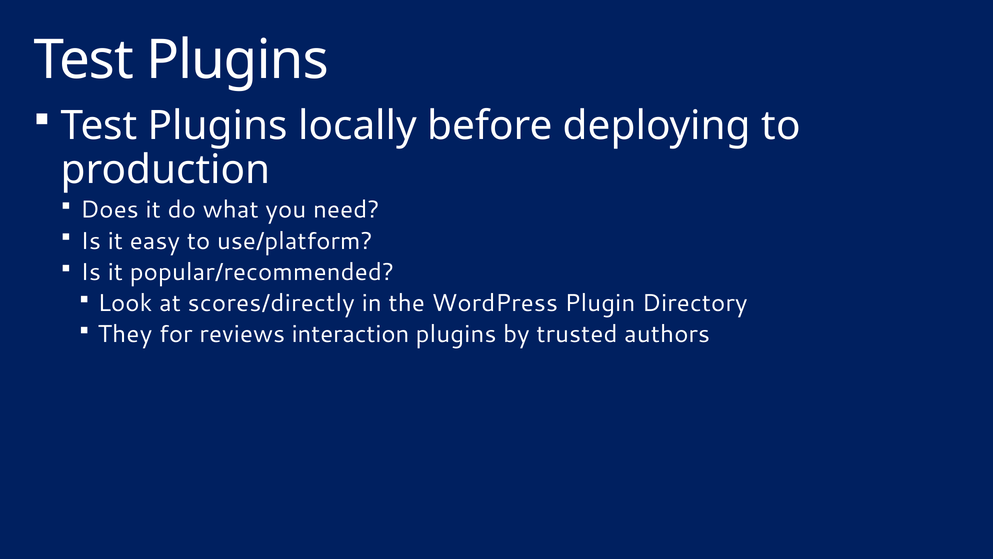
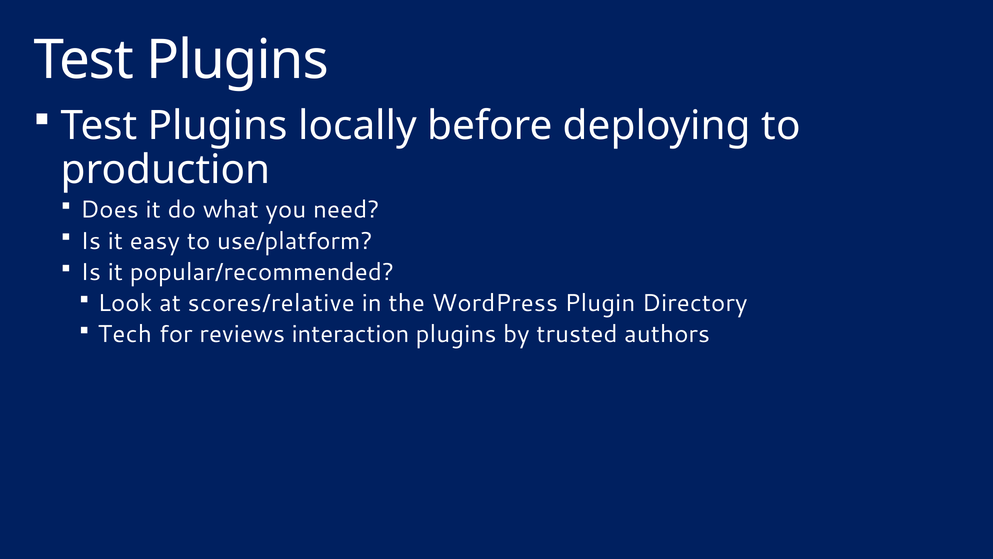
scores/directly: scores/directly -> scores/relative (271, 303)
They: They -> Tech (125, 334)
